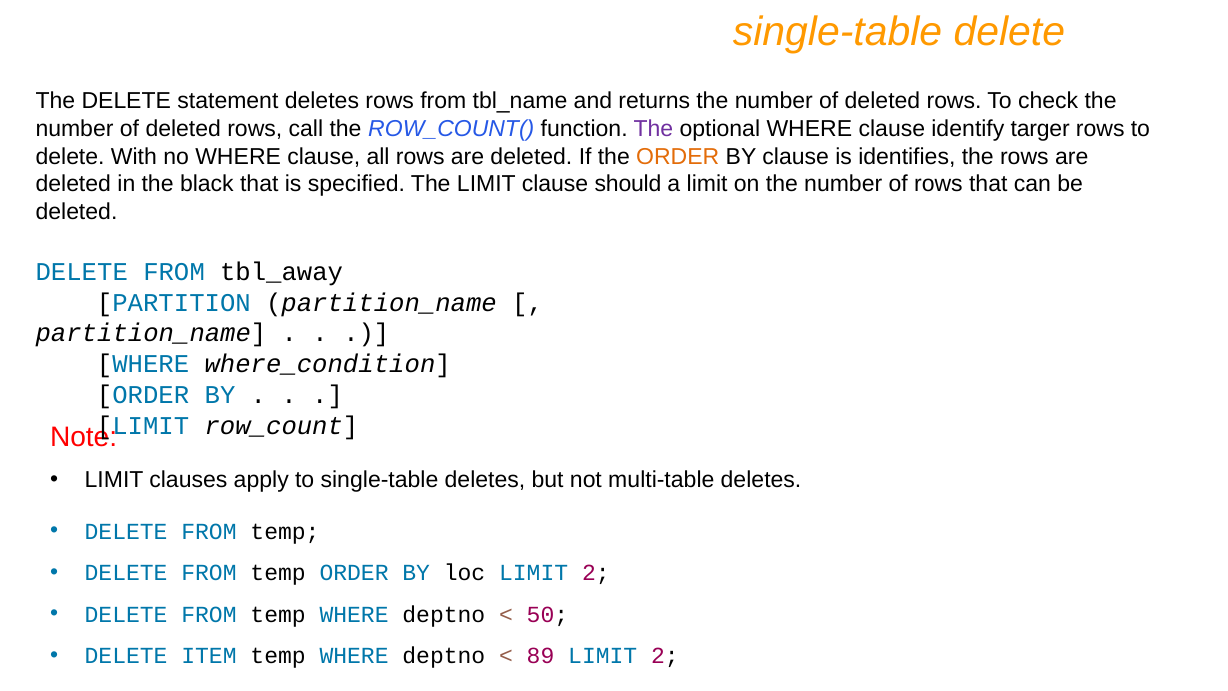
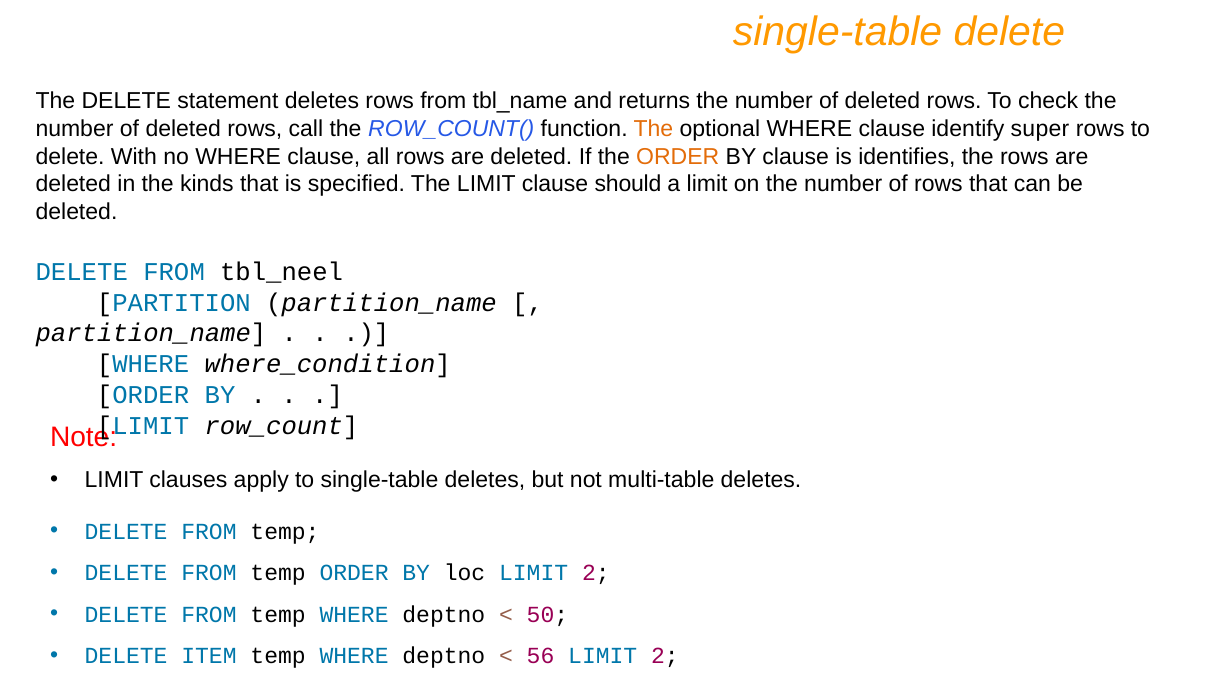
The colour: purple -> orange (653, 129)
targer: targer -> super (1040, 129)
black: black -> kinds (207, 184)
tbl_away: tbl_away -> tbl_neel (282, 272)
89: 89 -> 56 (541, 656)
